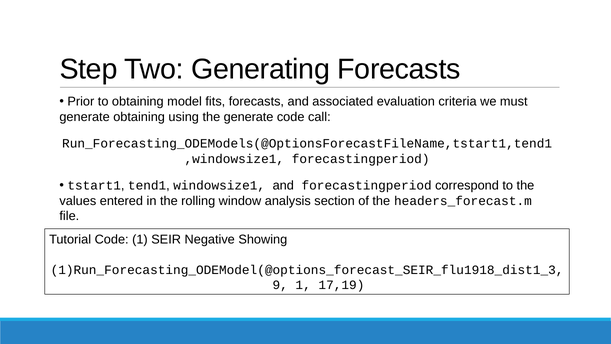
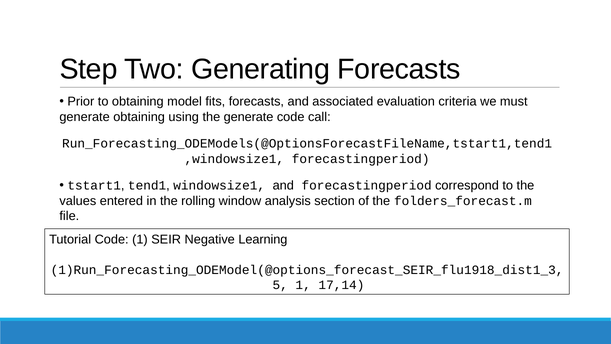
headers_forecast.m: headers_forecast.m -> folders_forecast.m (463, 201)
Showing: Showing -> Learning (263, 239)
9: 9 -> 5 (280, 285)
17,19: 17,19 -> 17,14 (341, 285)
